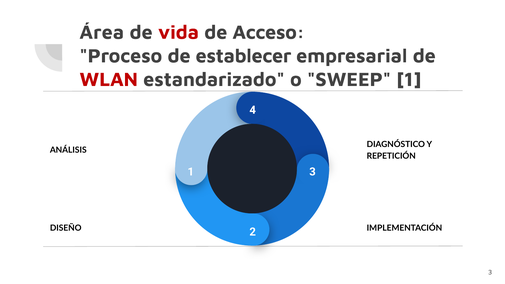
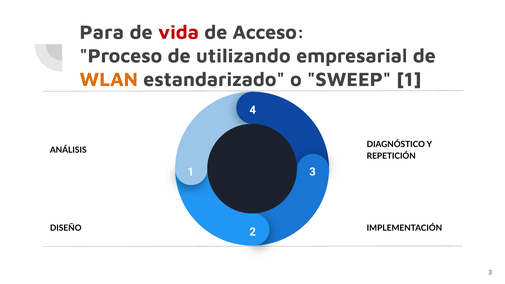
Área: Área -> Para (102, 32)
establecer: establecer -> utilizando (243, 56)
WLAN colour: red -> orange (109, 80)
